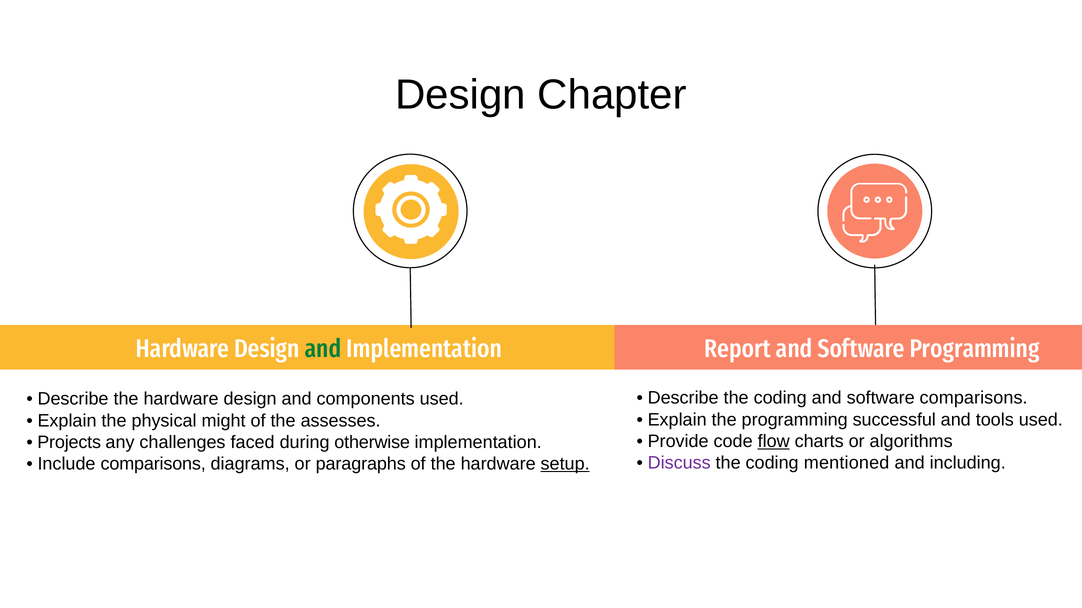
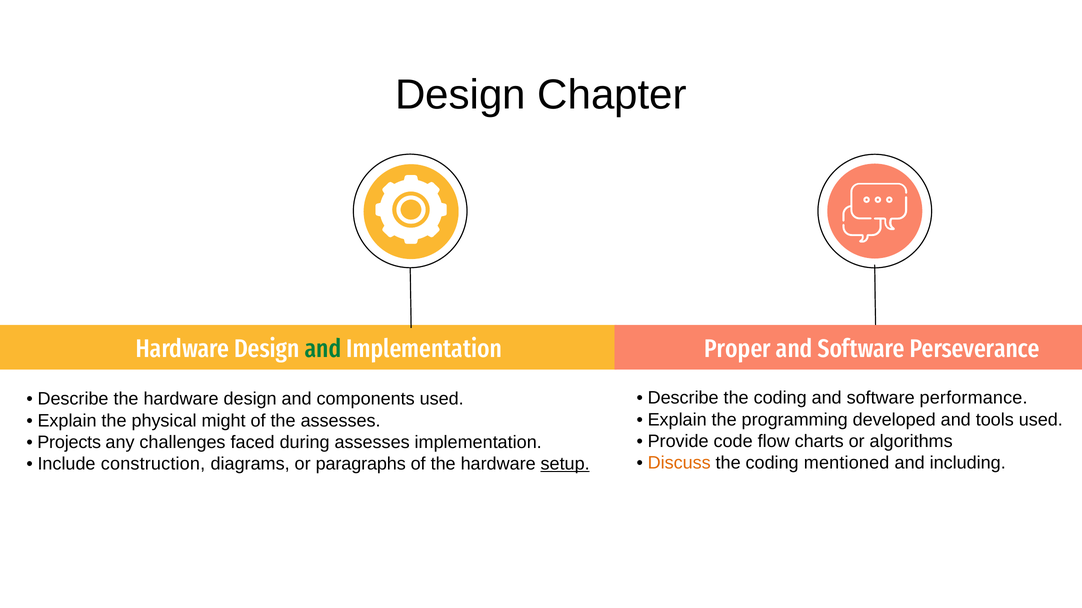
Report: Report -> Proper (738, 349)
Software Programming: Programming -> Perseverance (975, 349)
software comparisons: comparisons -> performance (974, 398)
successful: successful -> developed (894, 420)
flow underline: present -> none (774, 442)
during otherwise: otherwise -> assesses (372, 443)
Discuss colour: purple -> orange (679, 463)
Include comparisons: comparisons -> construction (153, 464)
